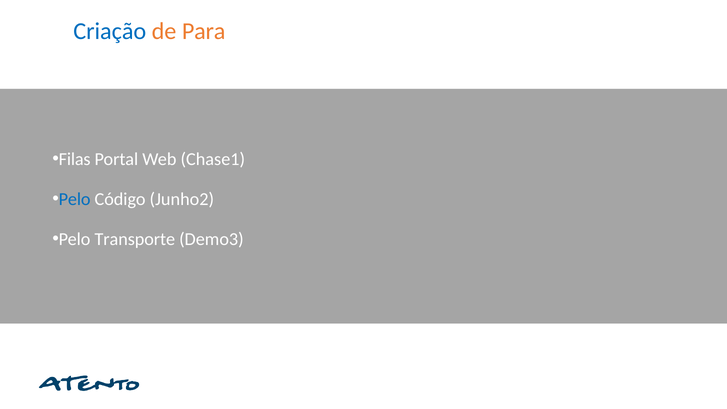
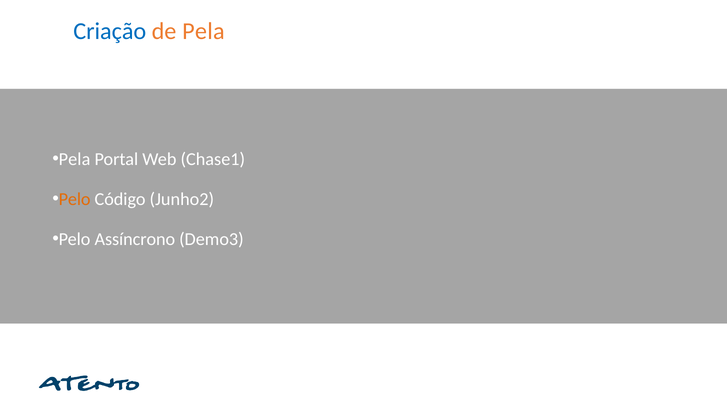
de Para: Para -> Pela (203, 31)
Filas: Filas -> Pela (75, 159)
Pelo colour: blue -> orange (75, 199)
Transporte: Transporte -> Assíncrono (135, 239)
